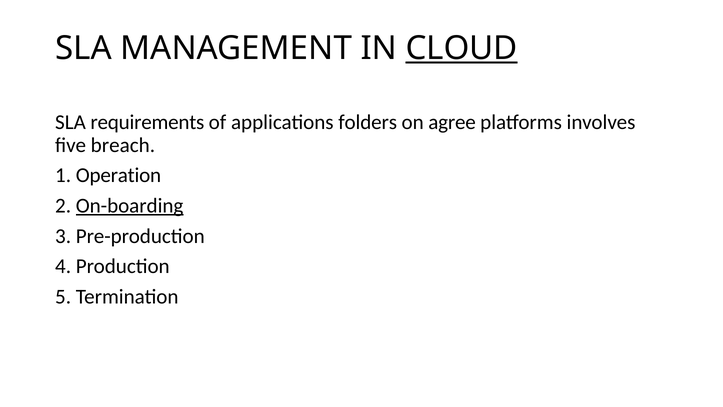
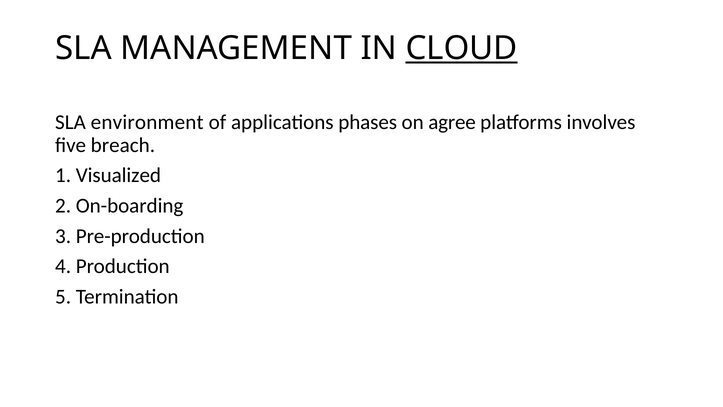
requirements: requirements -> environment (147, 122)
folders: folders -> phases (368, 122)
Operation: Operation -> Visualized (118, 175)
On-boarding underline: present -> none (130, 206)
